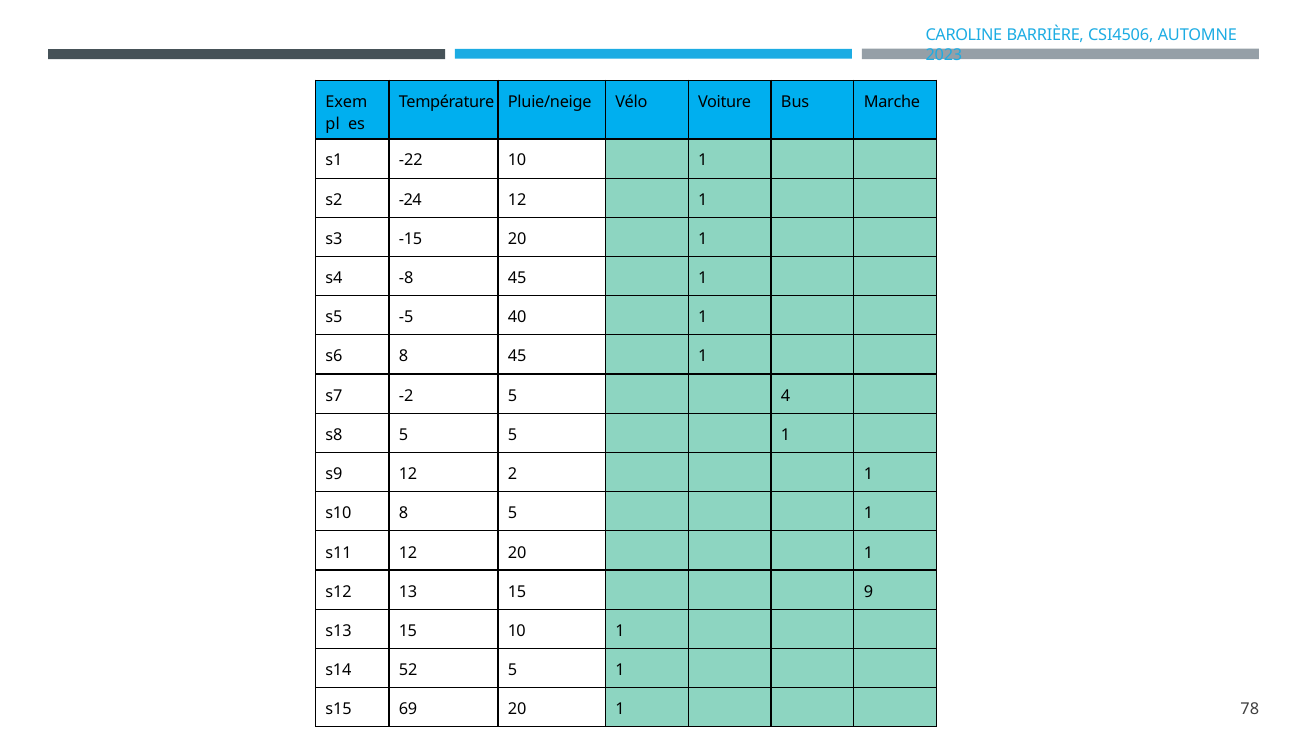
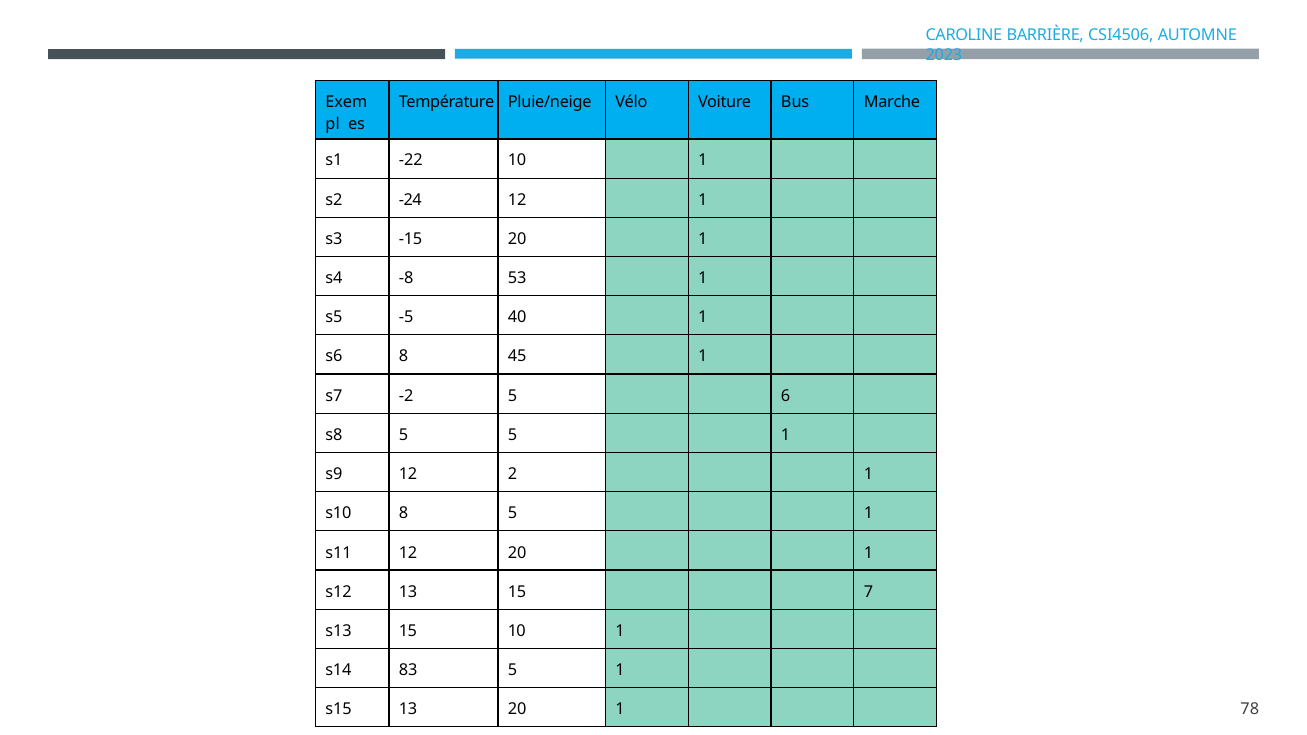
-8 45: 45 -> 53 (517, 278)
4: 4 -> 6 (786, 396)
9: 9 -> 7 (868, 592)
52: 52 -> 83 (408, 670)
s15 69: 69 -> 13 (408, 710)
